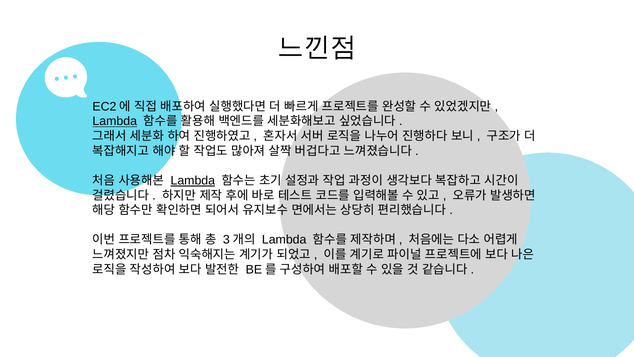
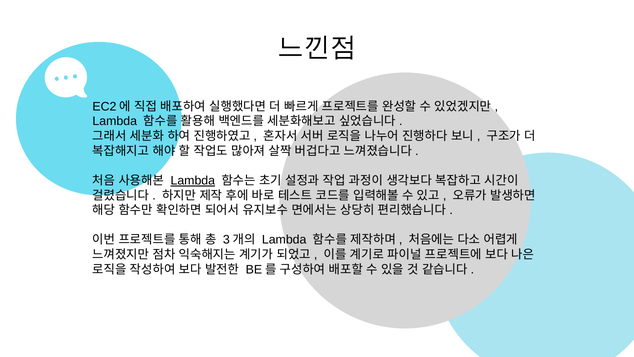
Lambda underline: present -> none (115, 121)
